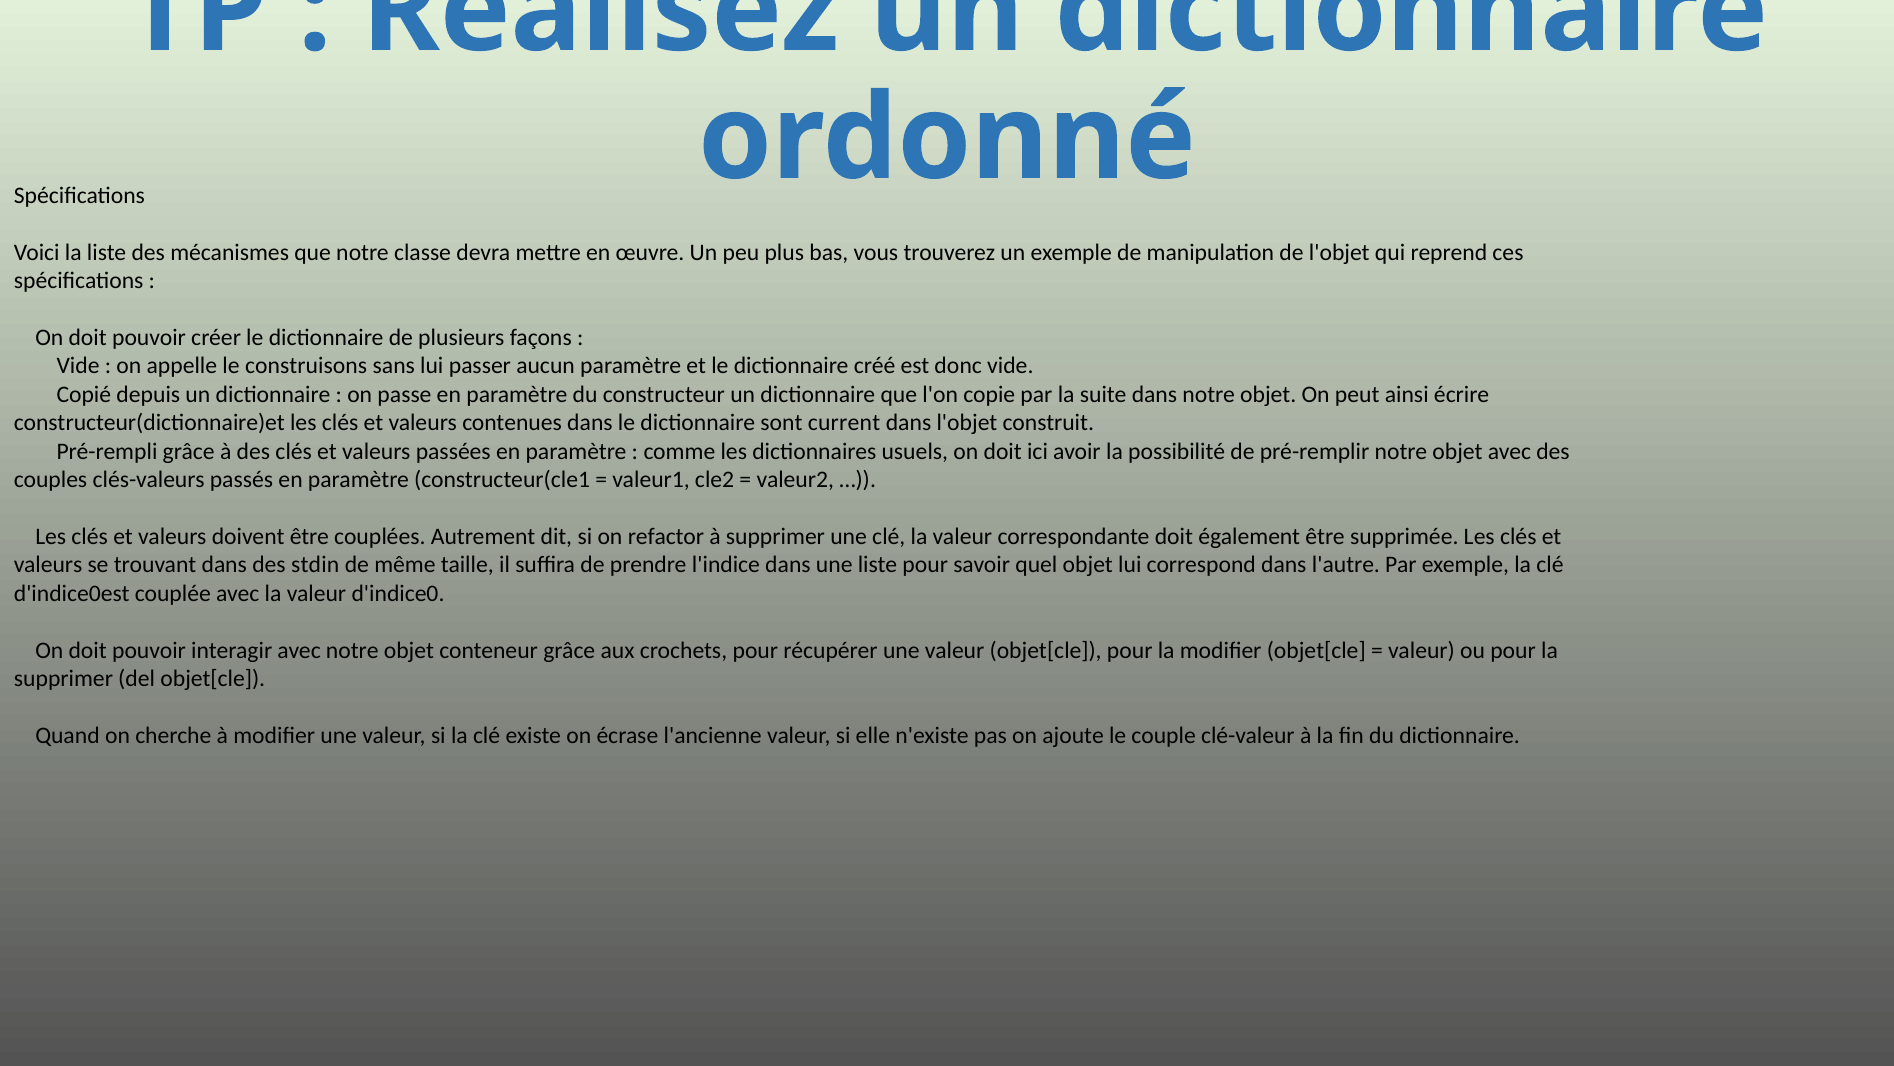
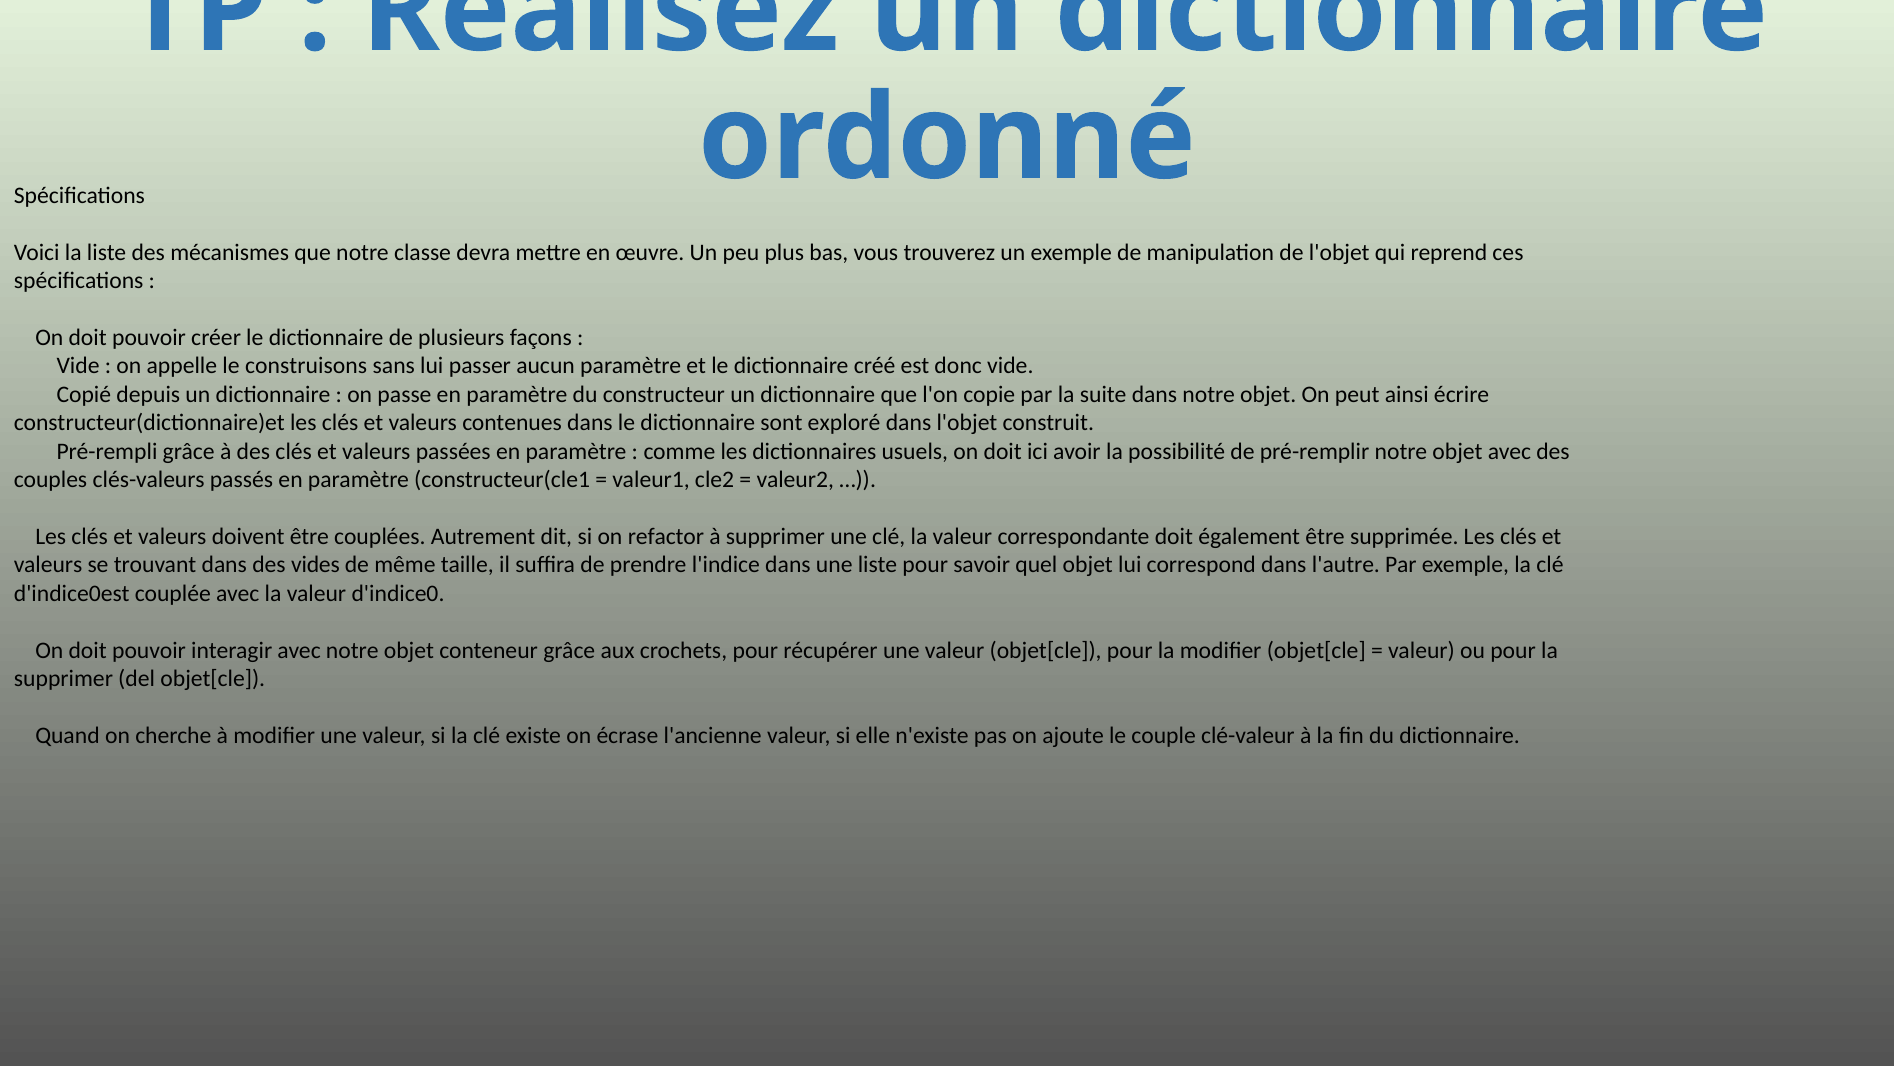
current: current -> exploré (844, 423)
stdin: stdin -> vides (315, 565)
